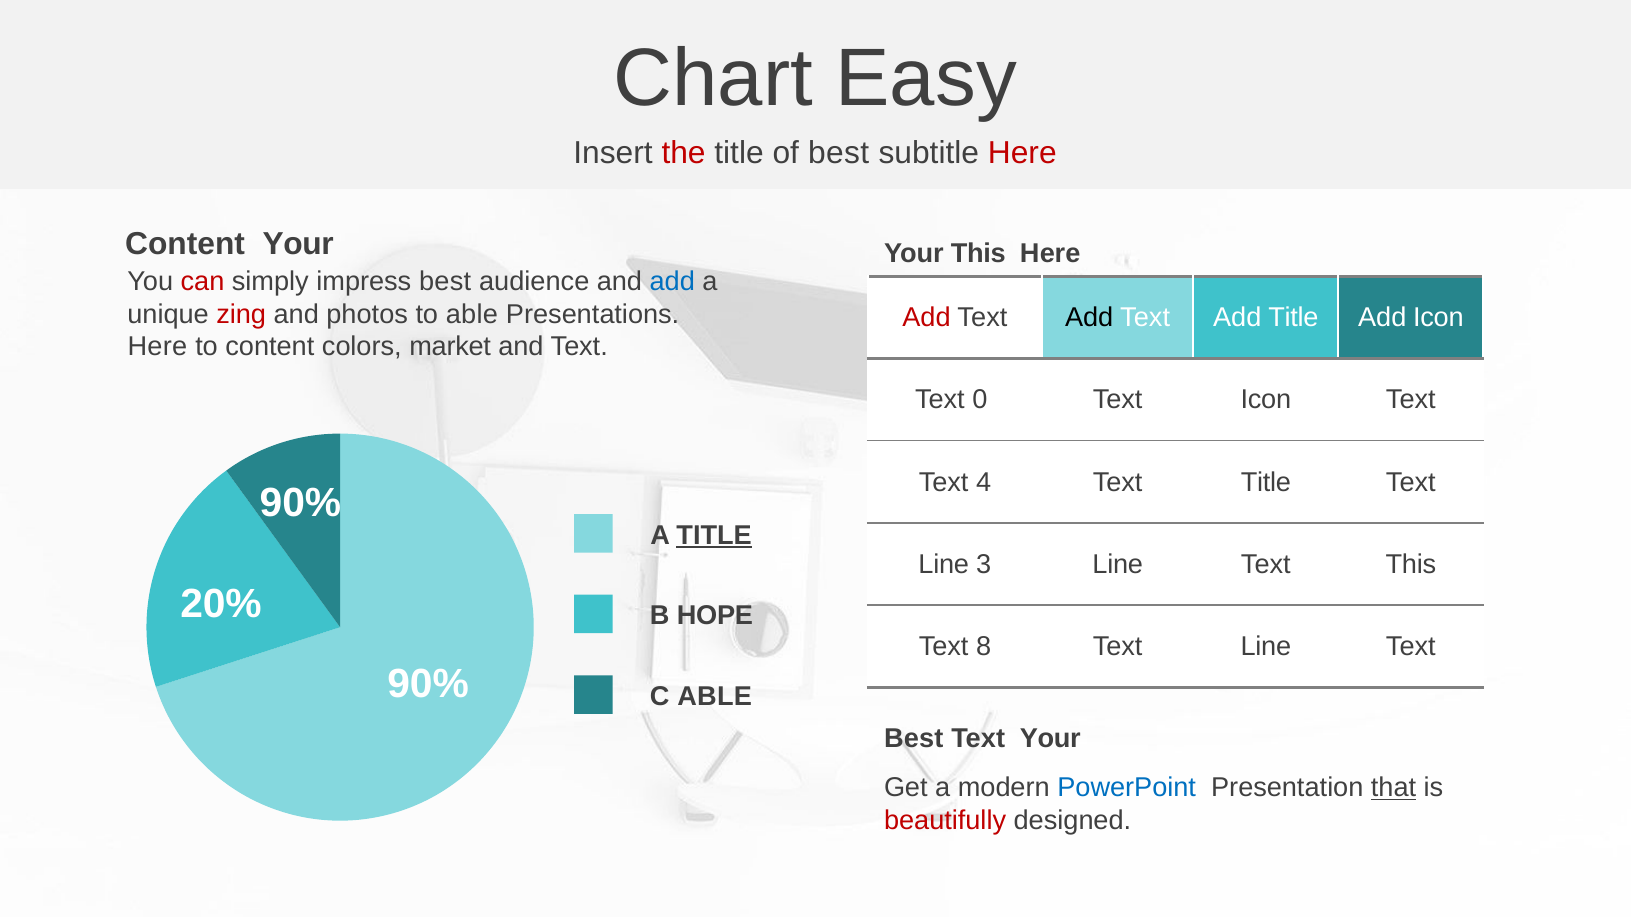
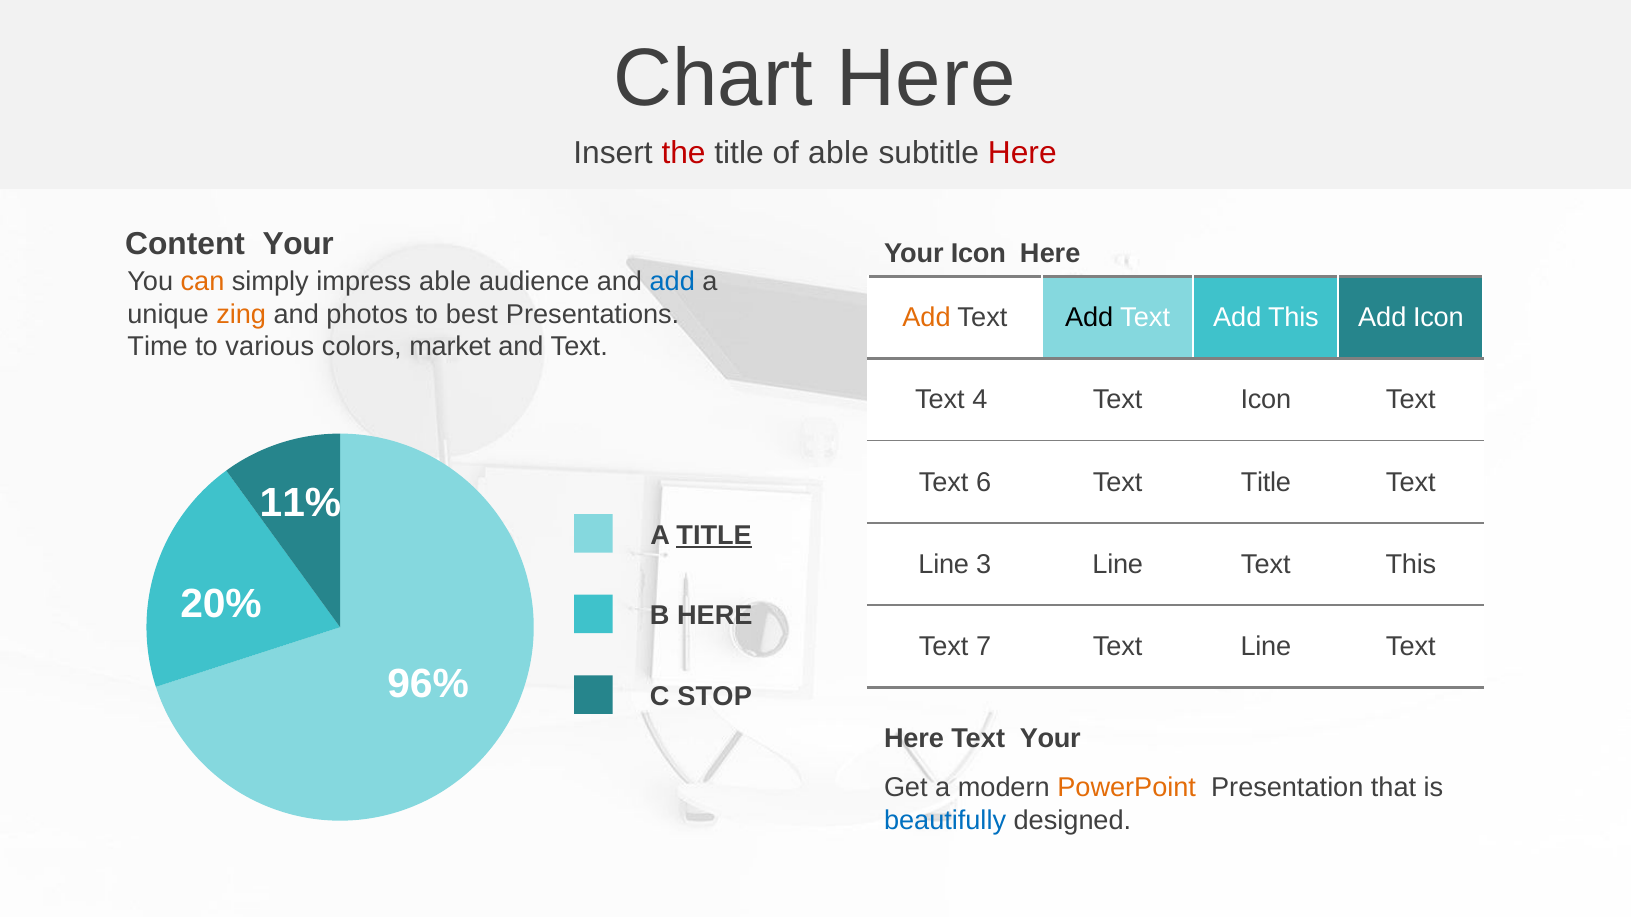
Chart Easy: Easy -> Here (926, 79)
of best: best -> able (839, 153)
Your This: This -> Icon (978, 253)
can colour: red -> orange (203, 282)
impress best: best -> able (445, 282)
zing colour: red -> orange (241, 314)
to able: able -> best (472, 314)
Add colour: red -> orange (926, 318)
Add Title: Title -> This (1293, 318)
Here: Here -> Time (158, 347)
to content: content -> various (270, 347)
0: 0 -> 4 (980, 400)
4: 4 -> 6 (984, 482)
90%: 90% -> 11% (300, 503)
B HOPE: HOPE -> HERE (715, 616)
8: 8 -> 7 (984, 647)
90%: 90% -> 96% (428, 684)
C ABLE: ABLE -> STOP (715, 697)
Best: Best -> Here (914, 739)
PowerPoint colour: blue -> orange (1127, 788)
that underline: present -> none (1394, 788)
beautifully colour: red -> blue (945, 821)
